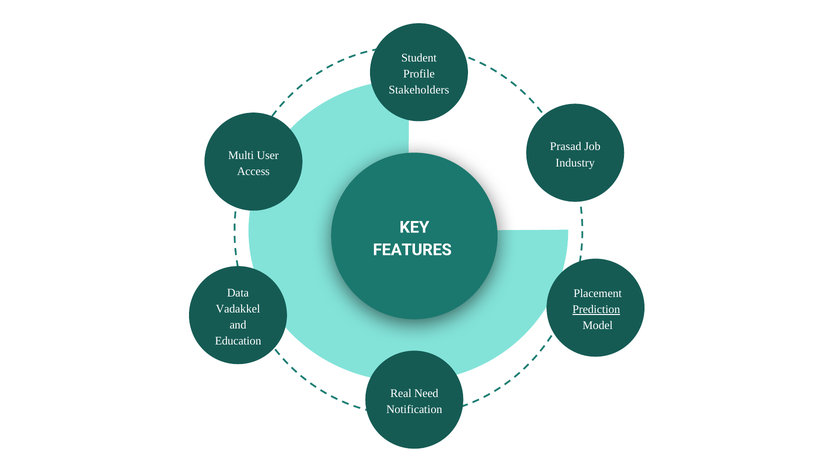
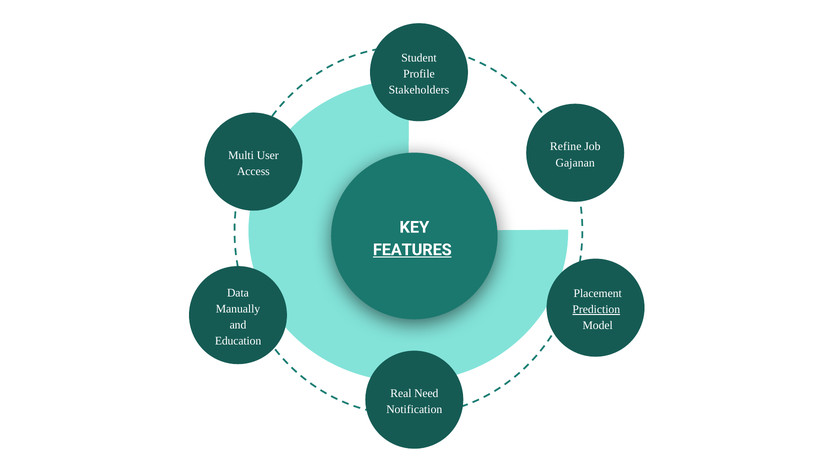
Prasad: Prasad -> Refine (566, 146)
Industry: Industry -> Gajanan (575, 162)
FEATURES underline: none -> present (412, 249)
Vadakkel: Vadakkel -> Manually (238, 309)
